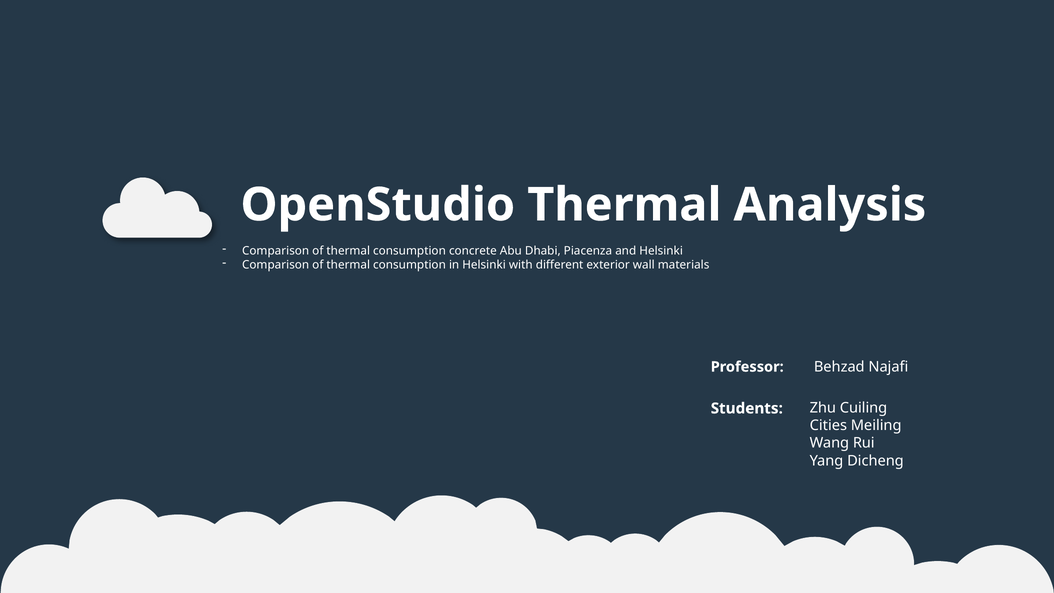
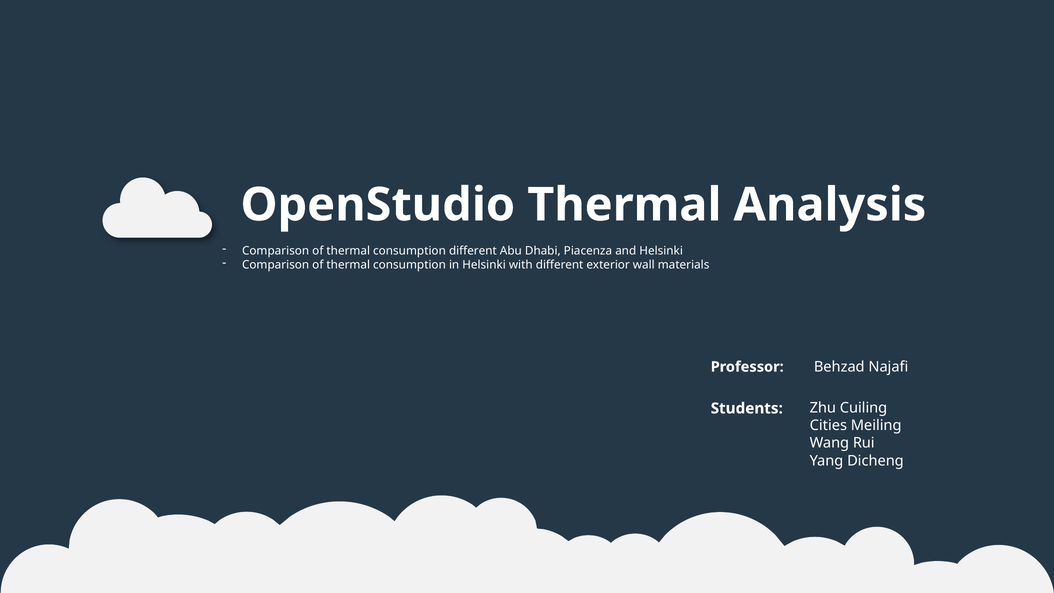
consumption concrete: concrete -> different (473, 251)
